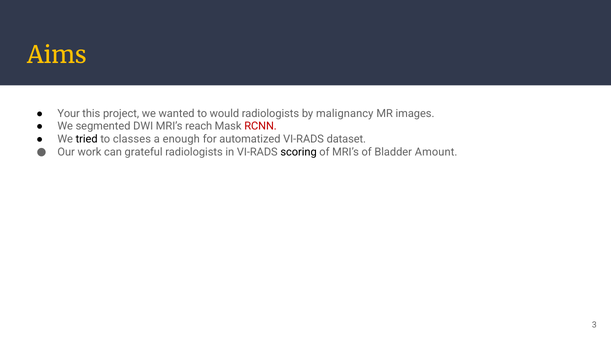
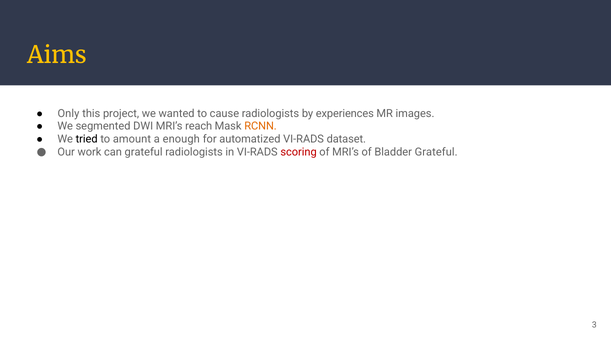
Your: Your -> Only (68, 113)
would: would -> cause (224, 113)
malignancy: malignancy -> experiences (345, 113)
RCNN colour: red -> orange (261, 126)
classes: classes -> amount (132, 139)
scoring colour: black -> red (299, 152)
Bladder Amount: Amount -> Grateful (436, 152)
